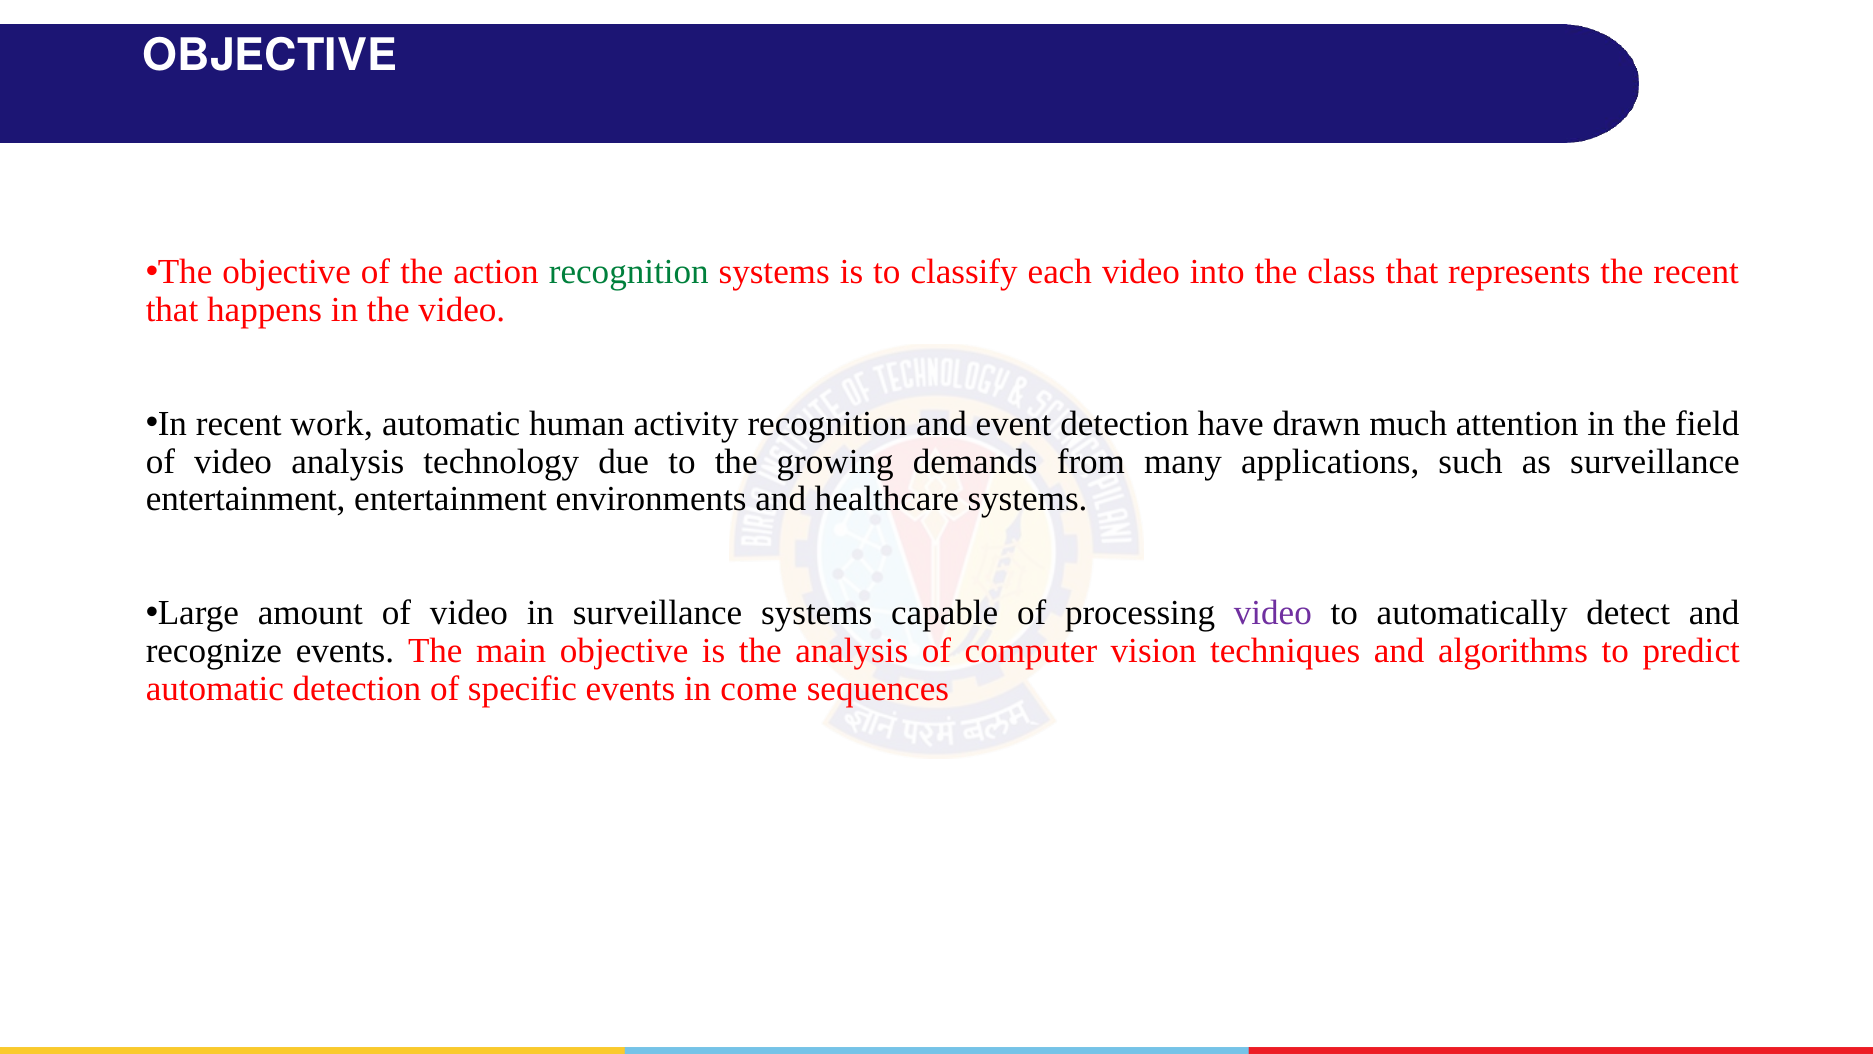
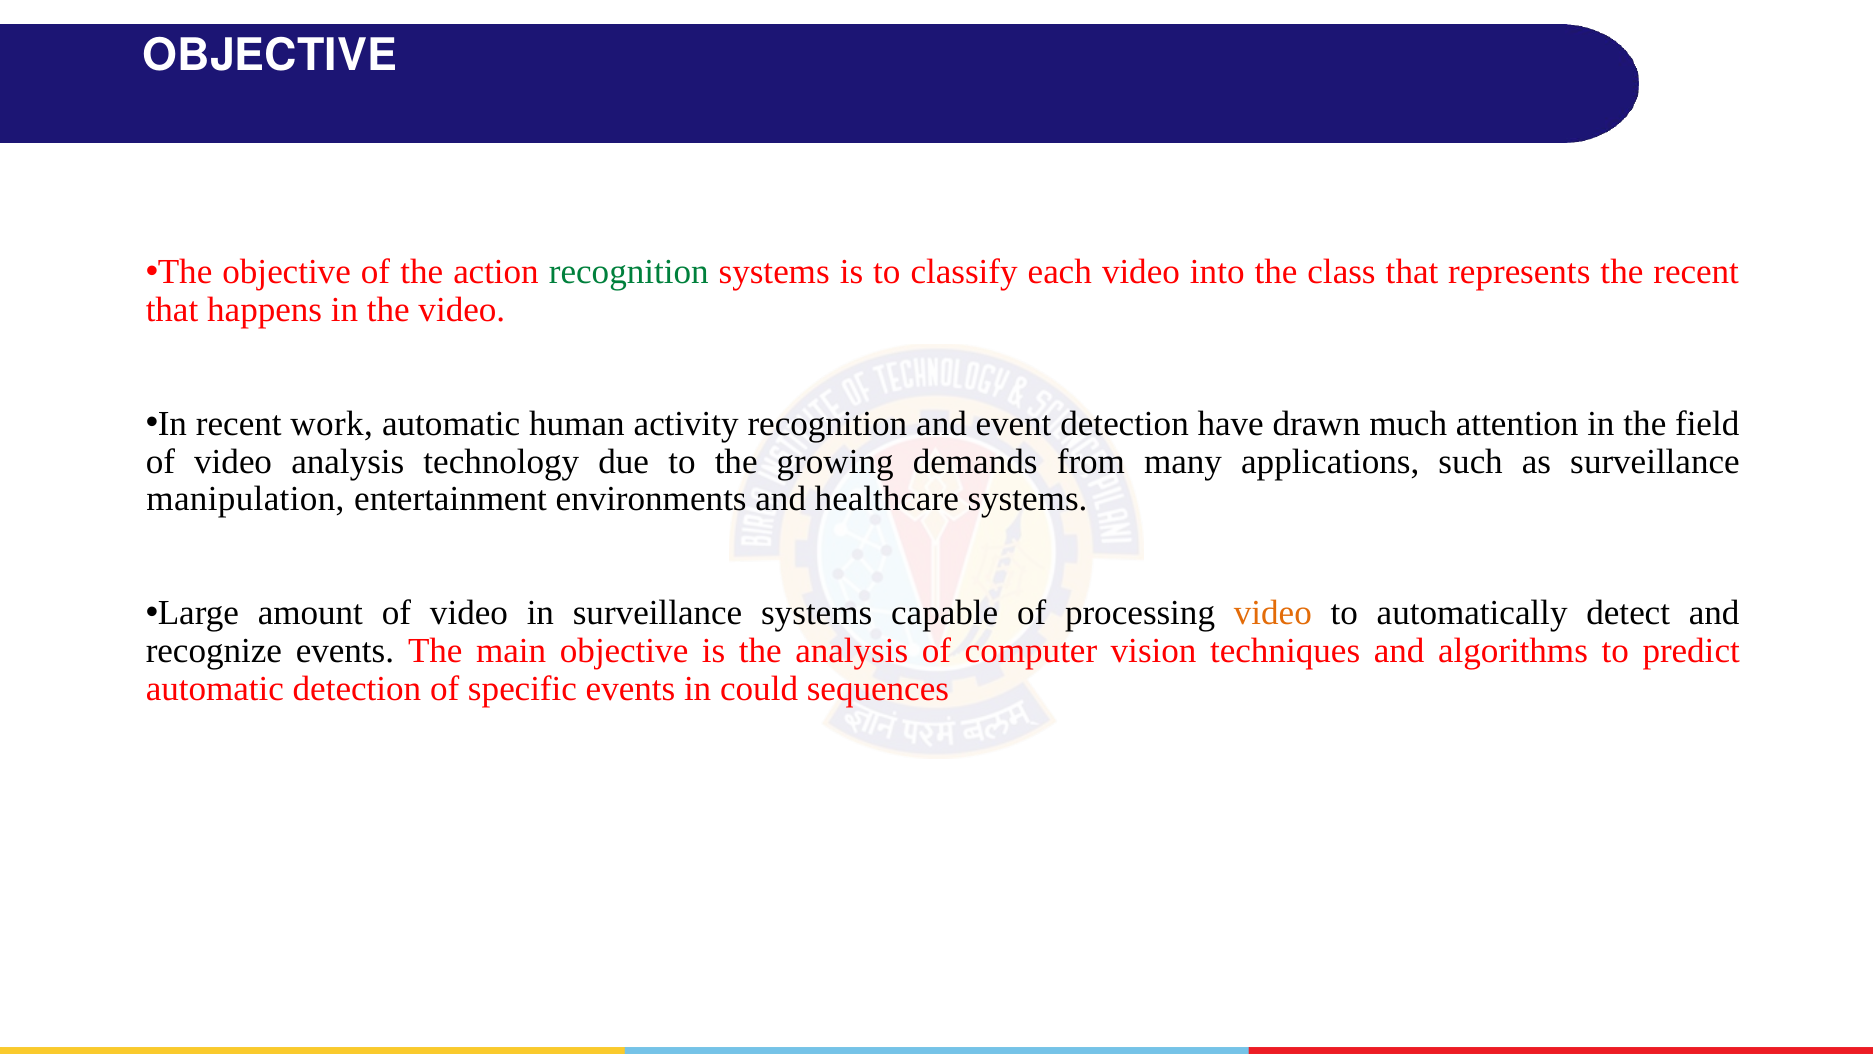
entertainment: entertainment -> manipulation (245, 499)
video colour: purple -> orange (1273, 613)
come: come -> could (759, 689)
